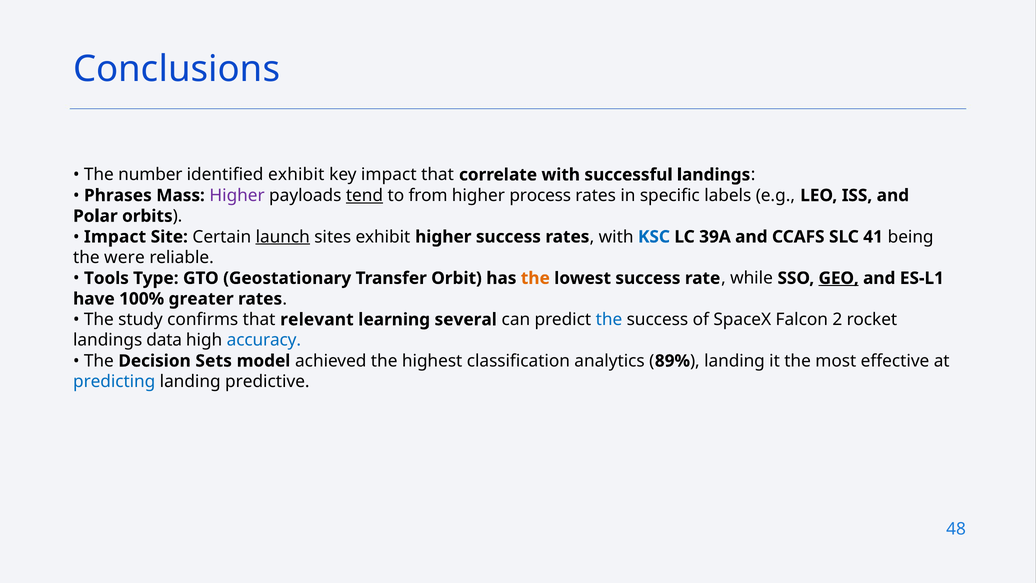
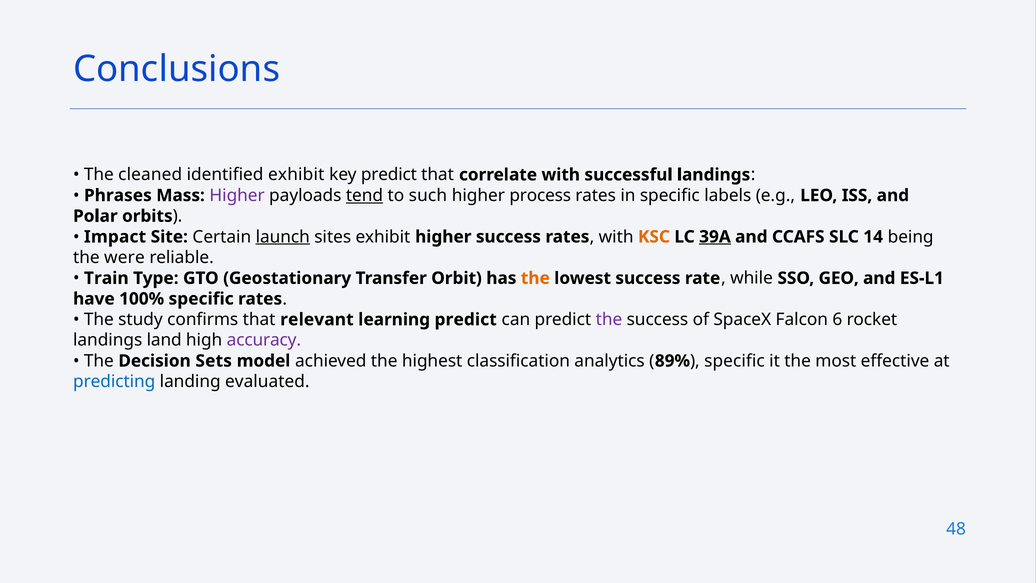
number: number -> cleaned (150, 175)
key impact: impact -> predict (389, 175)
from: from -> such (428, 195)
KSC colour: blue -> orange (654, 237)
39A underline: none -> present (715, 237)
41: 41 -> 14 (873, 237)
Tools: Tools -> Train (106, 278)
GEO underline: present -> none (839, 278)
100% greater: greater -> specific (201, 299)
learning several: several -> predict (466, 319)
the colour: blue -> purple (609, 319)
2: 2 -> 6 (837, 319)
data: data -> land (164, 340)
accuracy colour: blue -> purple (264, 340)
89% landing: landing -> specific (734, 361)
predictive: predictive -> evaluated (267, 381)
